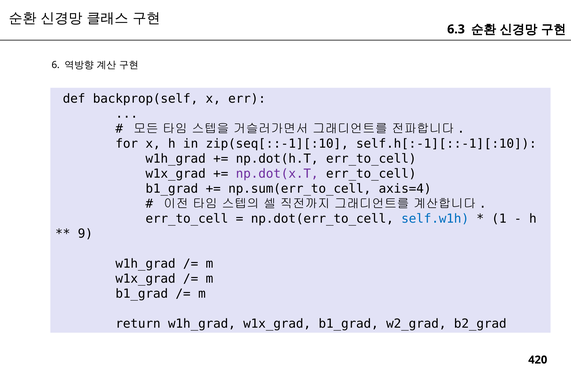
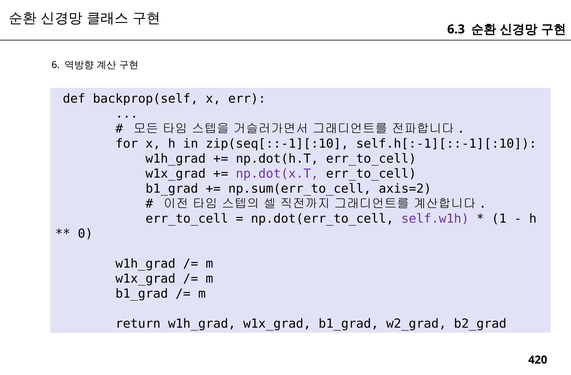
axis=4: axis=4 -> axis=2 (405, 189)
self.w1h colour: blue -> purple (435, 219)
9: 9 -> 0 (85, 234)
